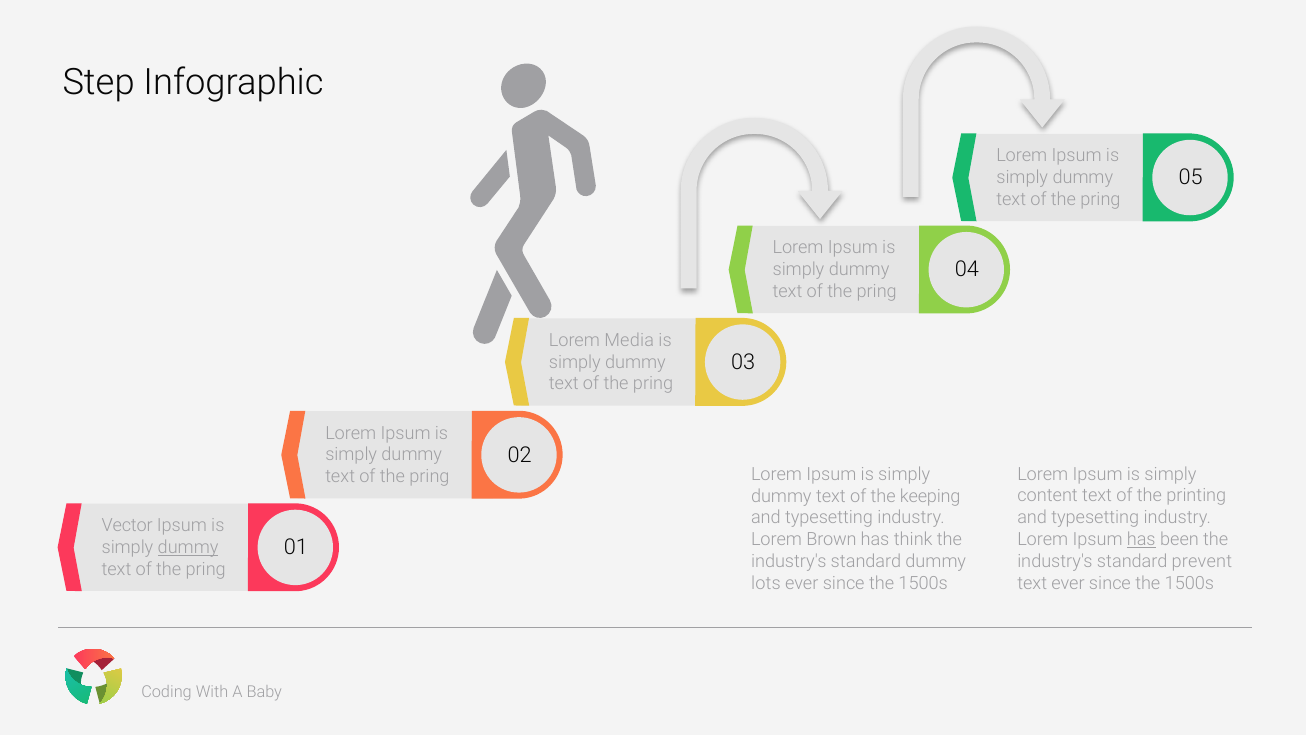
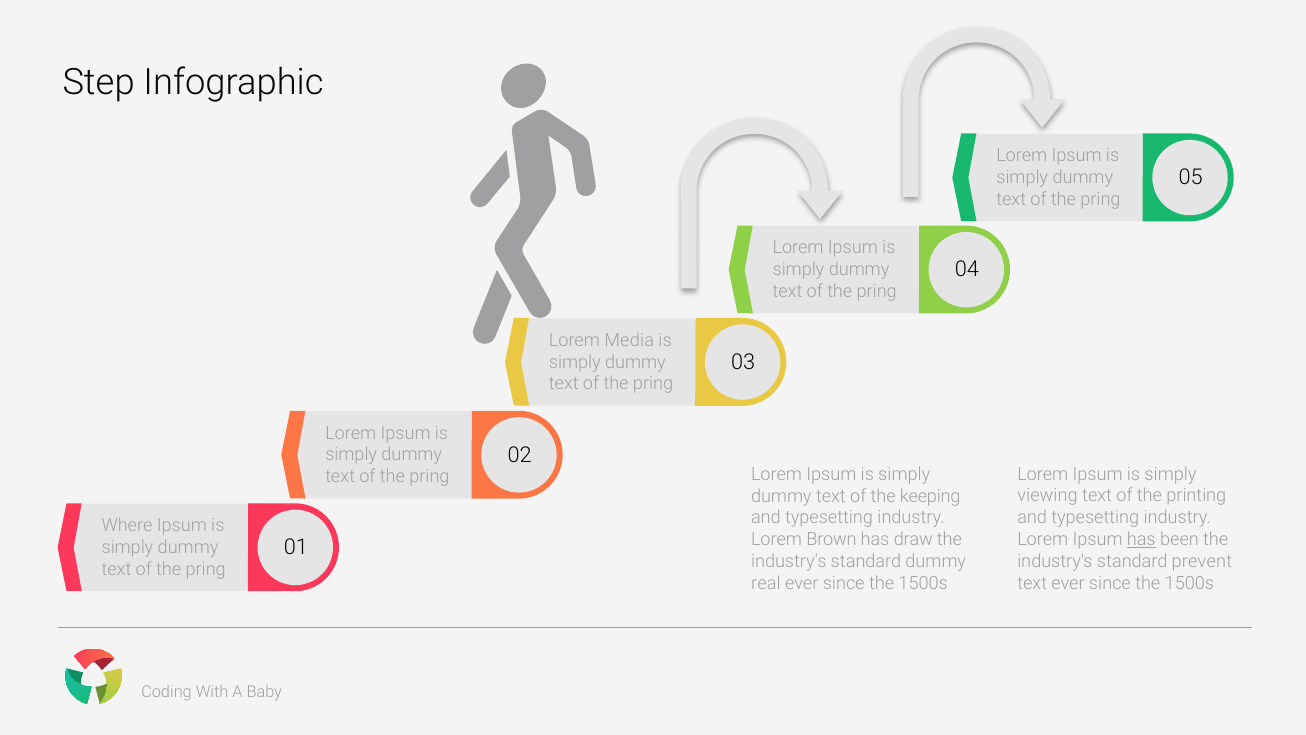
content: content -> viewing (1048, 496)
Vector: Vector -> Where (127, 525)
think: think -> draw (913, 540)
dummy underline: present -> none (188, 547)
lots: lots -> real (766, 583)
